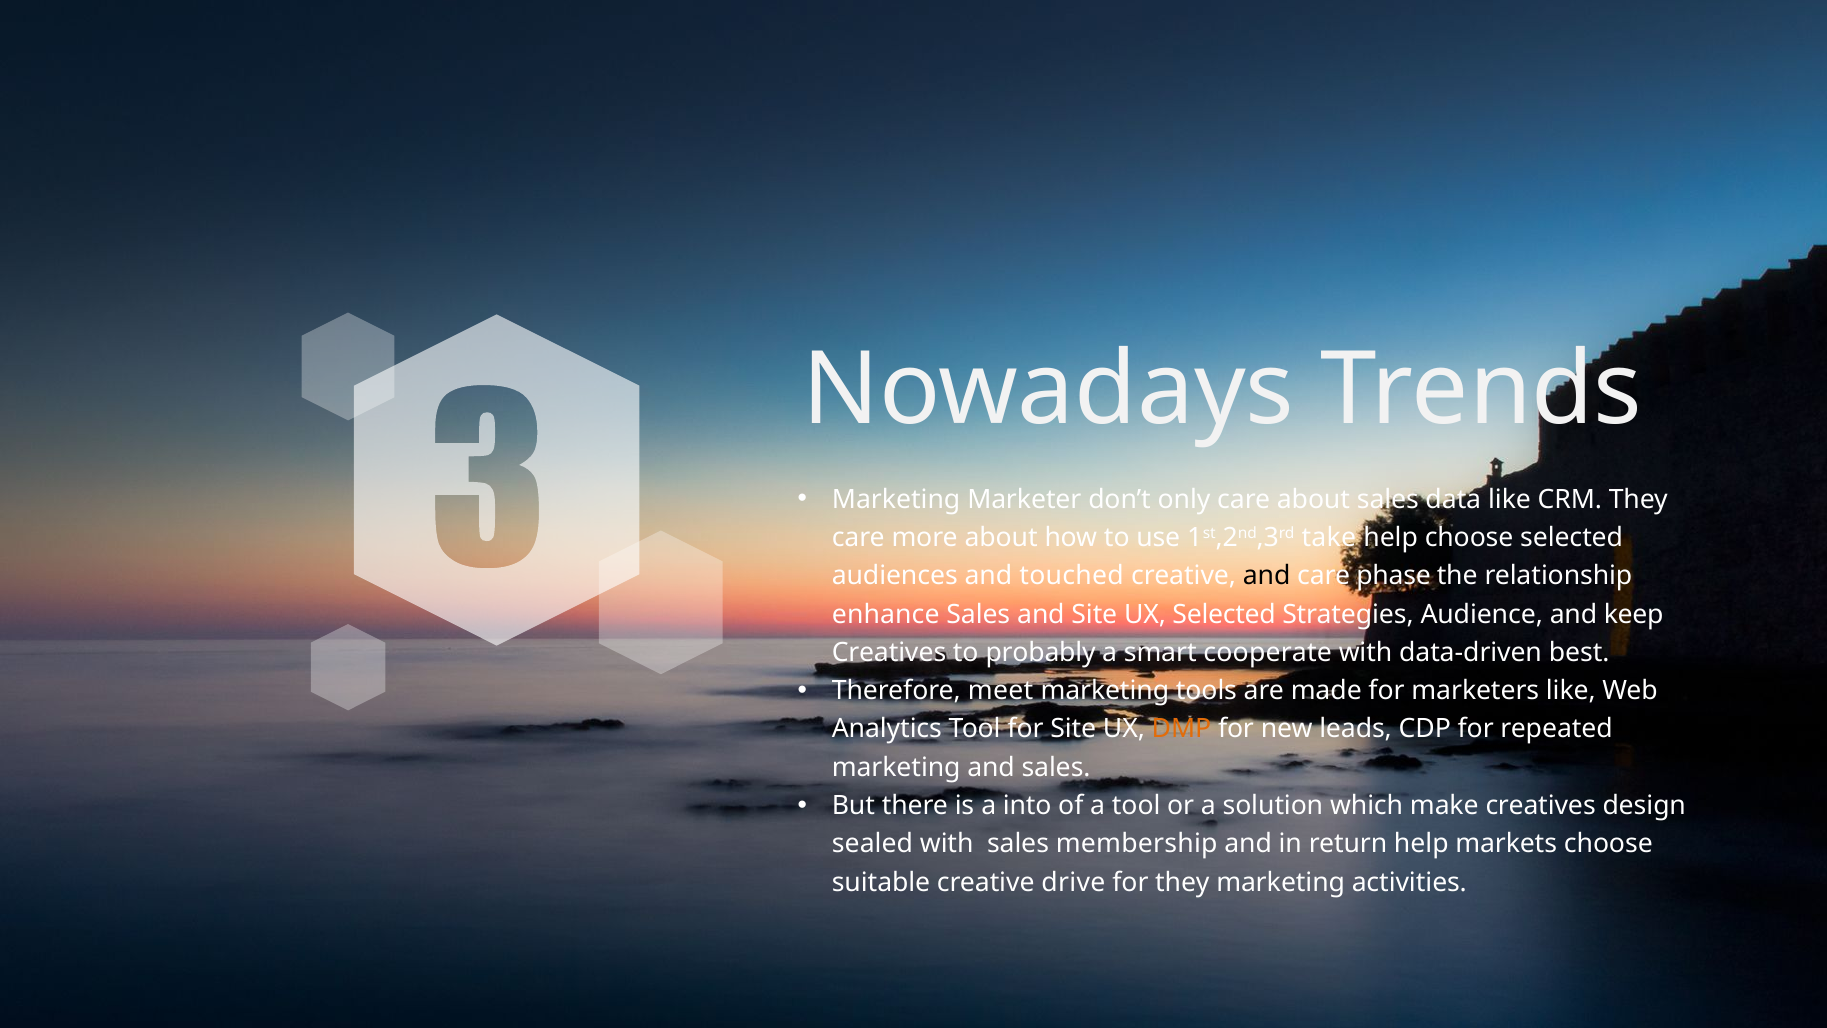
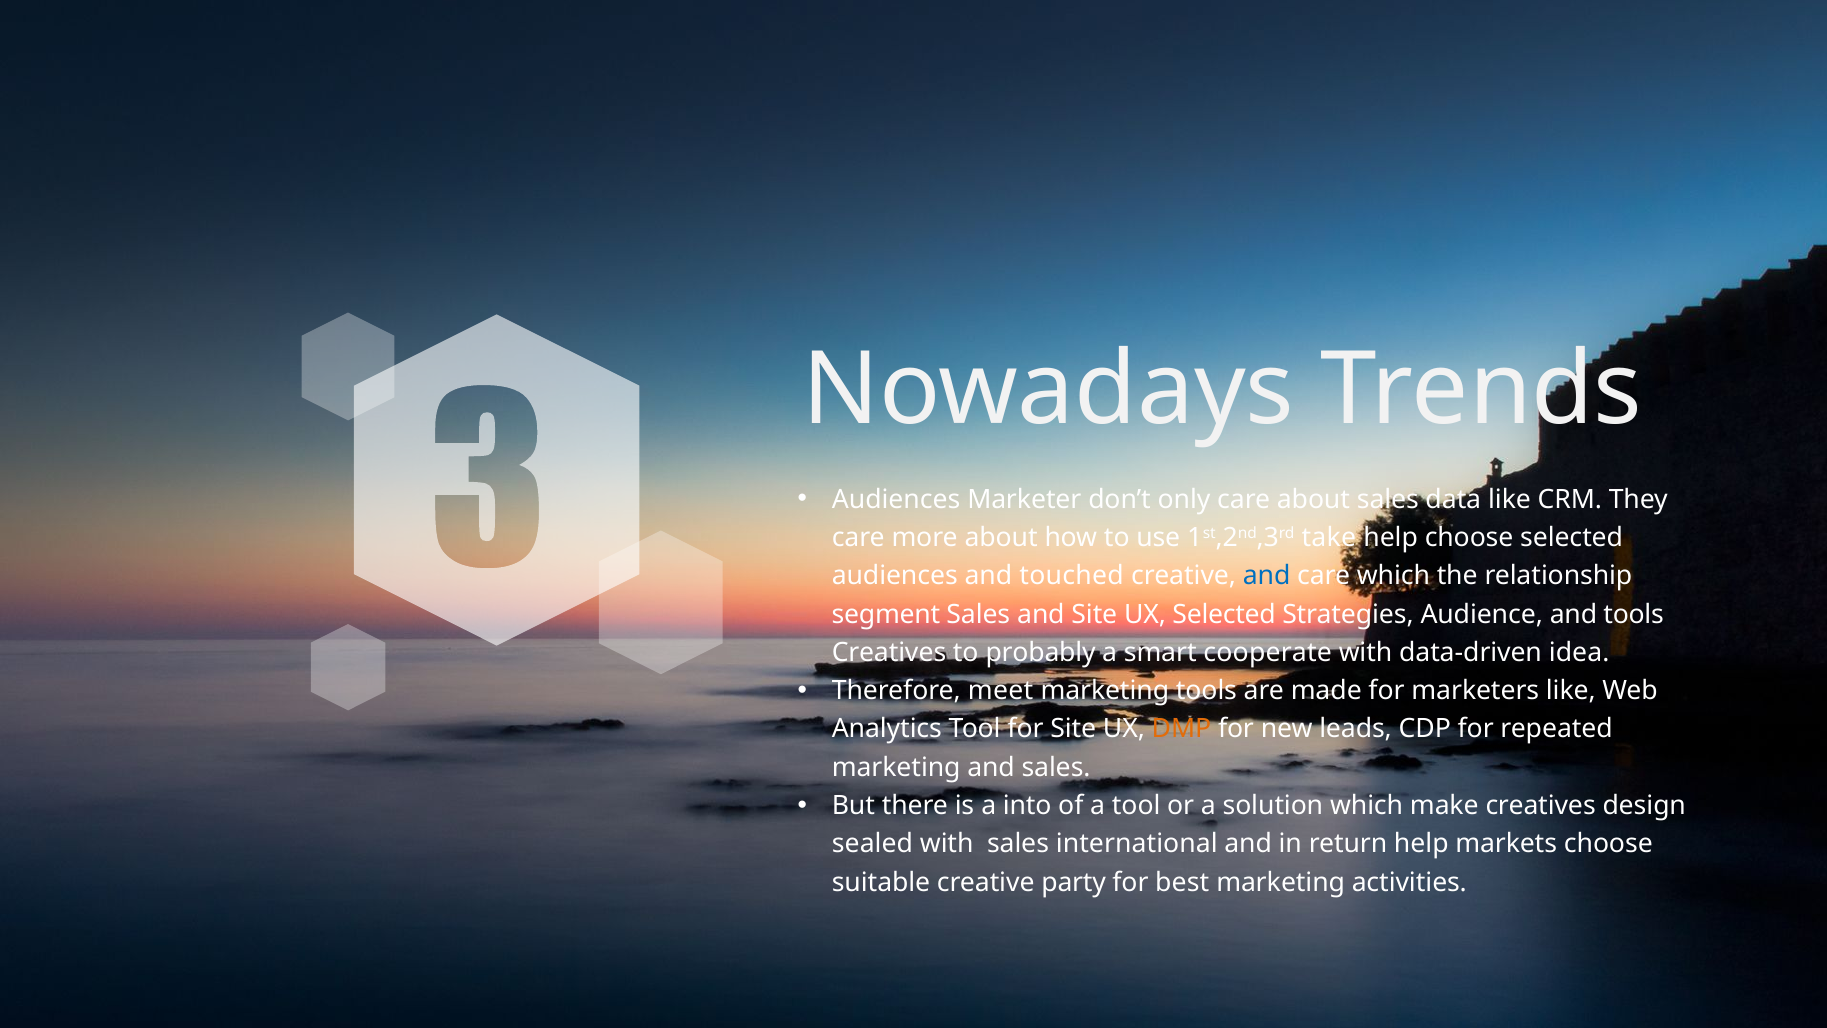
Marketing: Marketing -> Audiences (896, 499)
and colour: black -> blue (1267, 576)
care phase: phase -> which (1393, 576)
enhance: enhance -> segment (886, 614)
and keep: keep -> tools (1634, 614)
best: best -> idea (1579, 652)
membership: membership -> international (1137, 844)
drive: drive -> party (1074, 882)
for they: they -> best (1182, 882)
